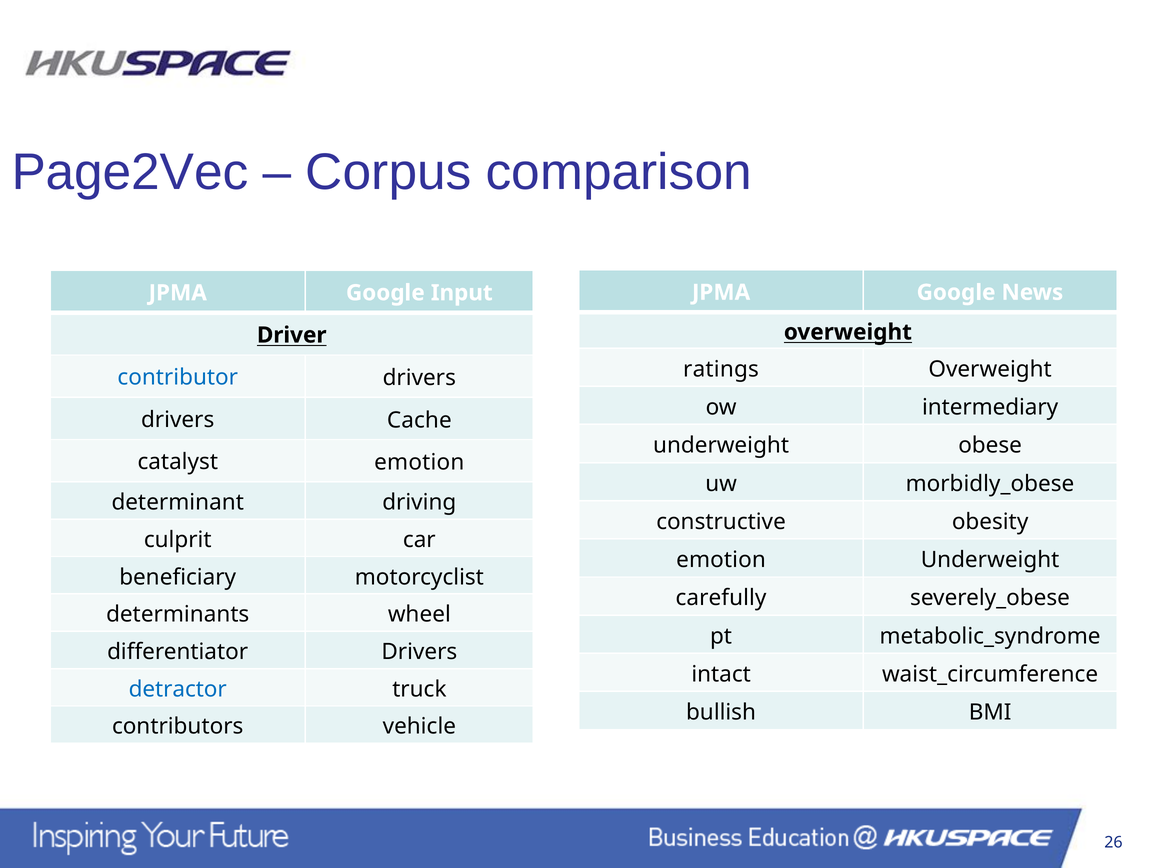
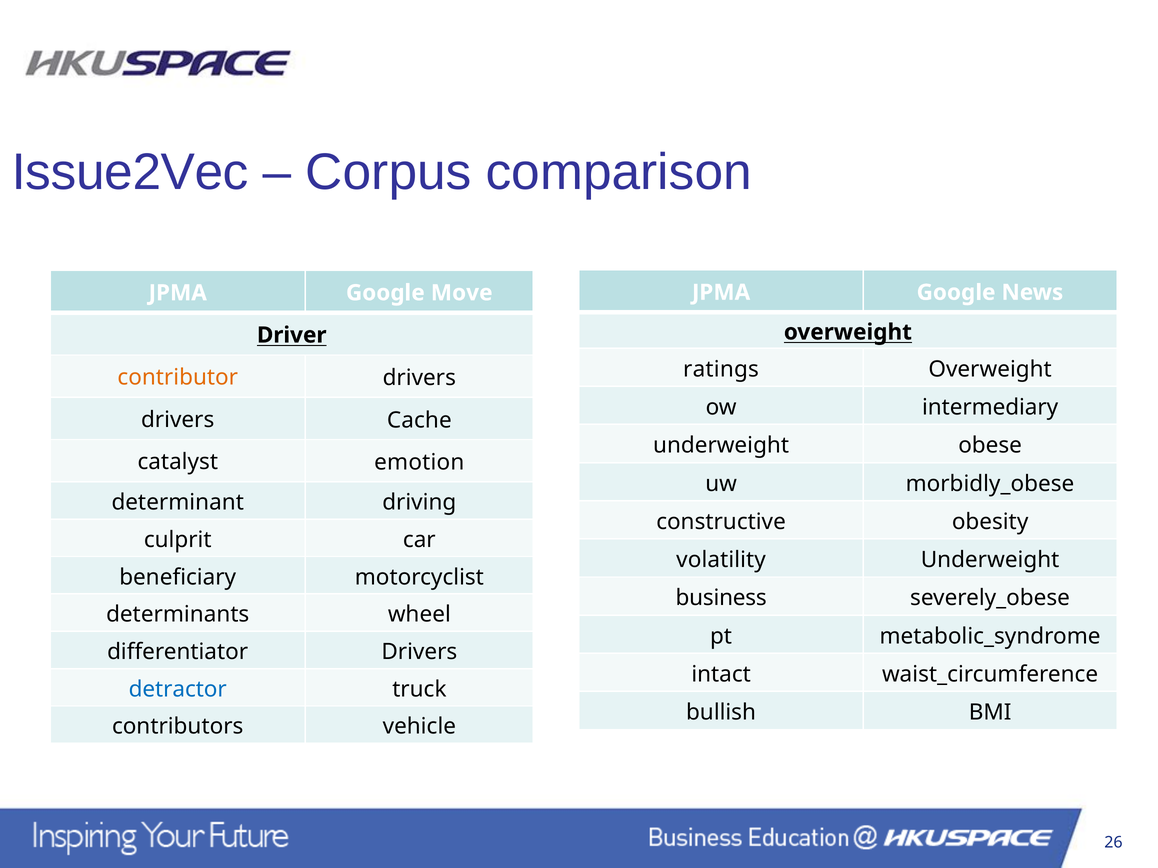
Page2Vec: Page2Vec -> Issue2Vec (130, 172)
Input: Input -> Move (462, 293)
contributor colour: blue -> orange (178, 378)
emotion: emotion -> volatility (721, 560)
carefully: carefully -> business (721, 598)
